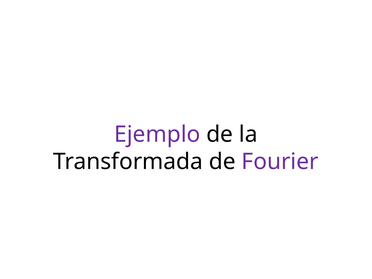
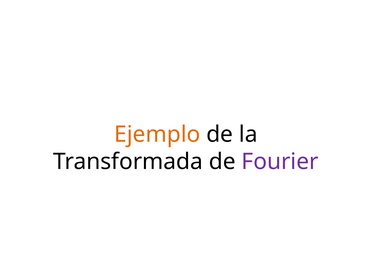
Ejemplo colour: purple -> orange (157, 134)
